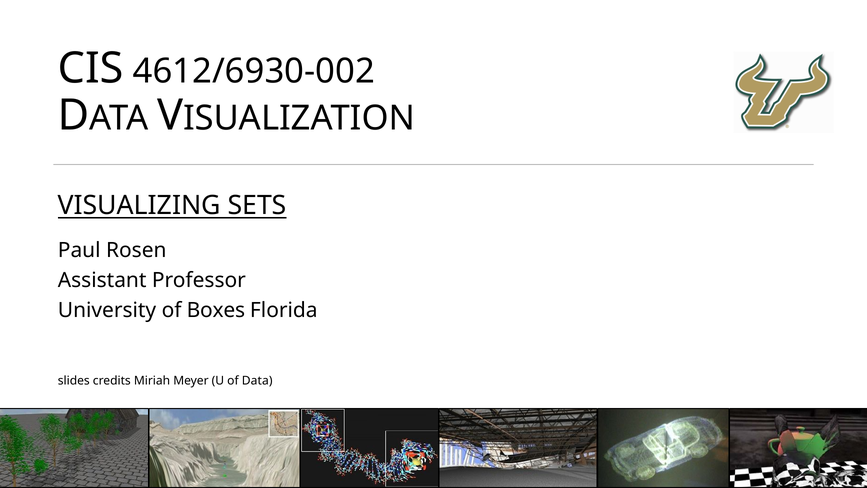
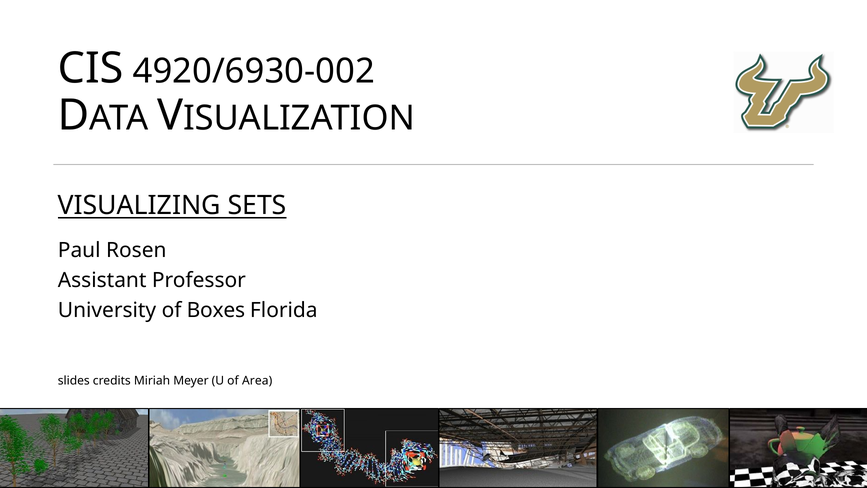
4612/6930-002: 4612/6930-002 -> 4920/6930-002 (254, 71)
Data: Data -> Area (257, 381)
